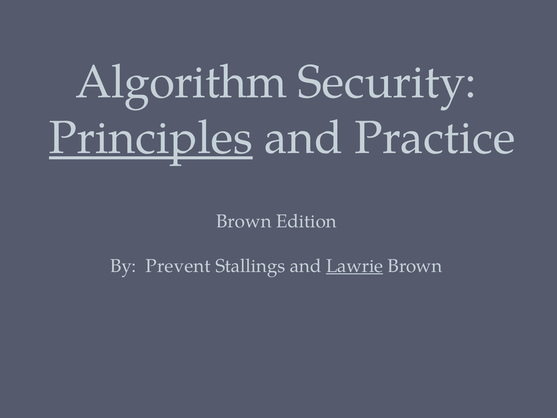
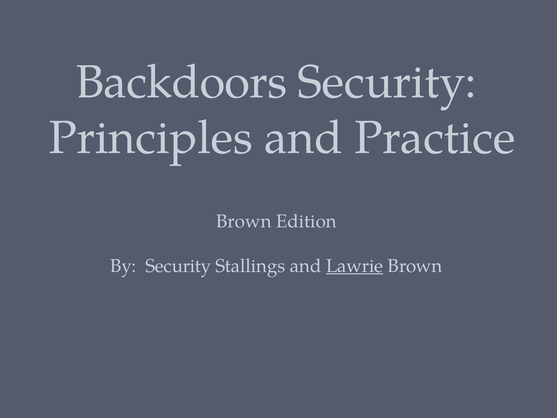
Algorithm: Algorithm -> Backdoors (181, 82)
Principles underline: present -> none (151, 138)
By Prevent: Prevent -> Security (178, 266)
